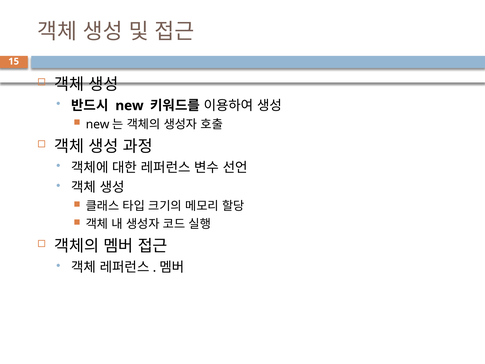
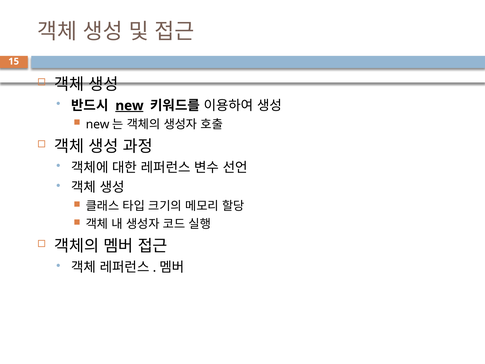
new underline: none -> present (130, 106)
